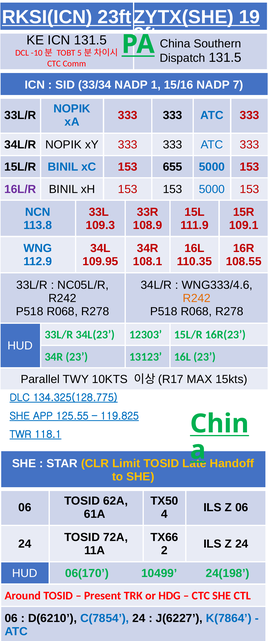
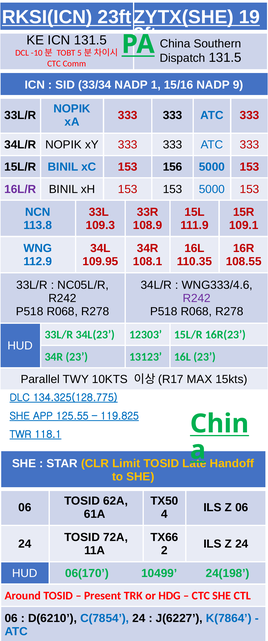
7: 7 -> 9 (238, 85)
655: 655 -> 156 (173, 167)
R242 colour: orange -> purple (197, 298)
